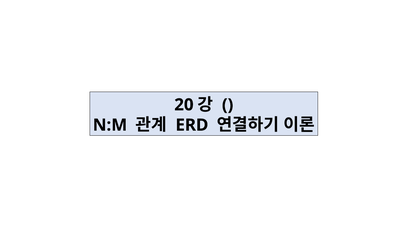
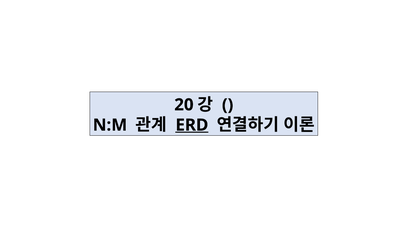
ERD underline: none -> present (192, 125)
